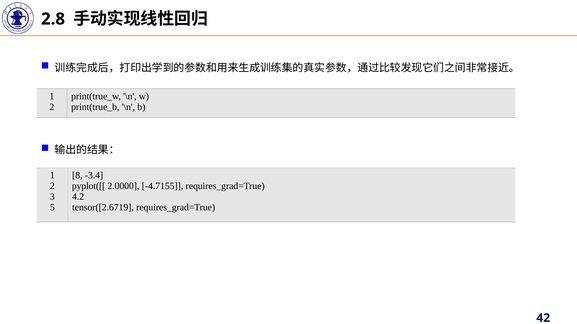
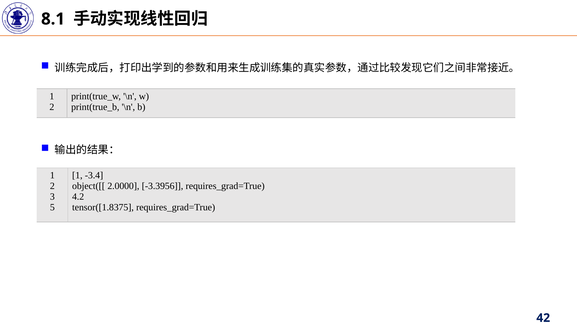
2.8: 2.8 -> 8.1 (53, 19)
8: 8 -> 1 (77, 176)
pyplot([[: pyplot([[ -> object([[ (89, 186)
-4.7155: -4.7155 -> -3.3956 (163, 186)
tensor([2.6719: tensor([2.6719 -> tensor([1.8375 (103, 208)
